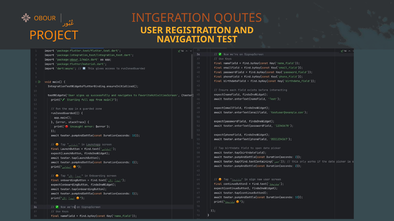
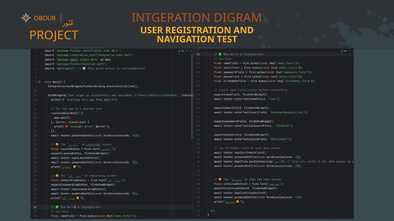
QOUTES: QOUTES -> DIGRAM (238, 18)
